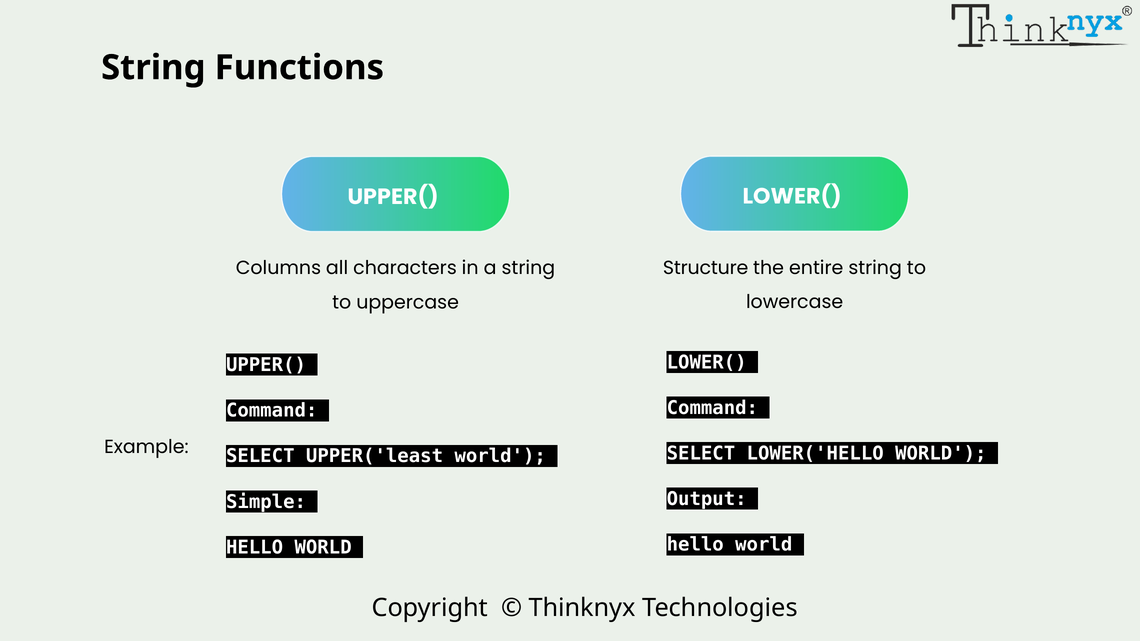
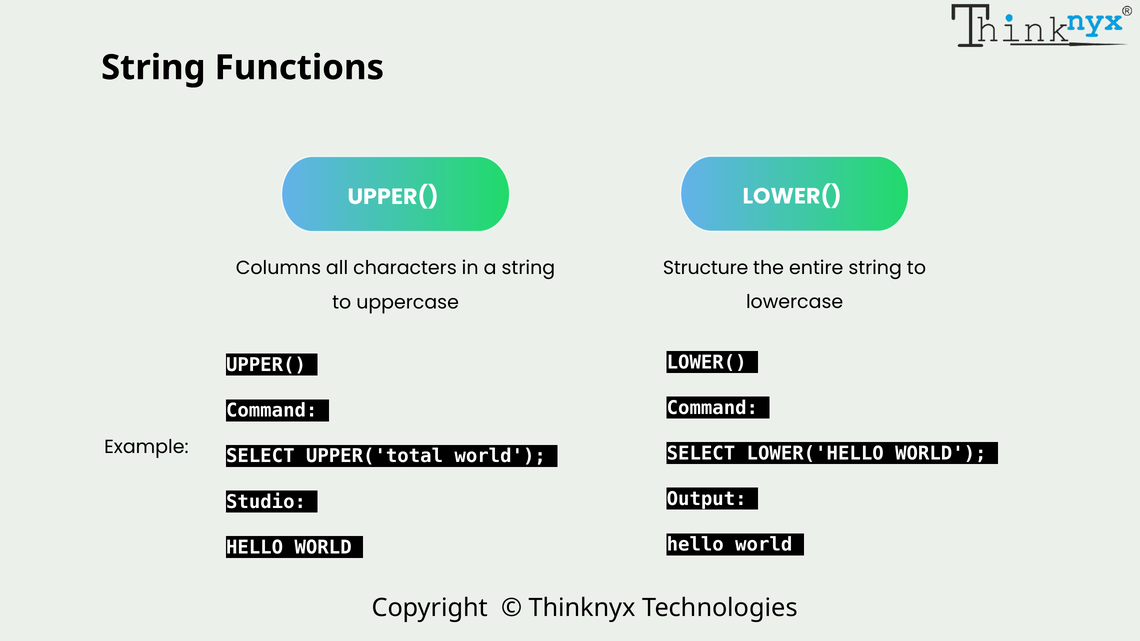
UPPER('least: UPPER('least -> UPPER('total (375, 456)
Simple: Simple -> Studio (266, 502)
